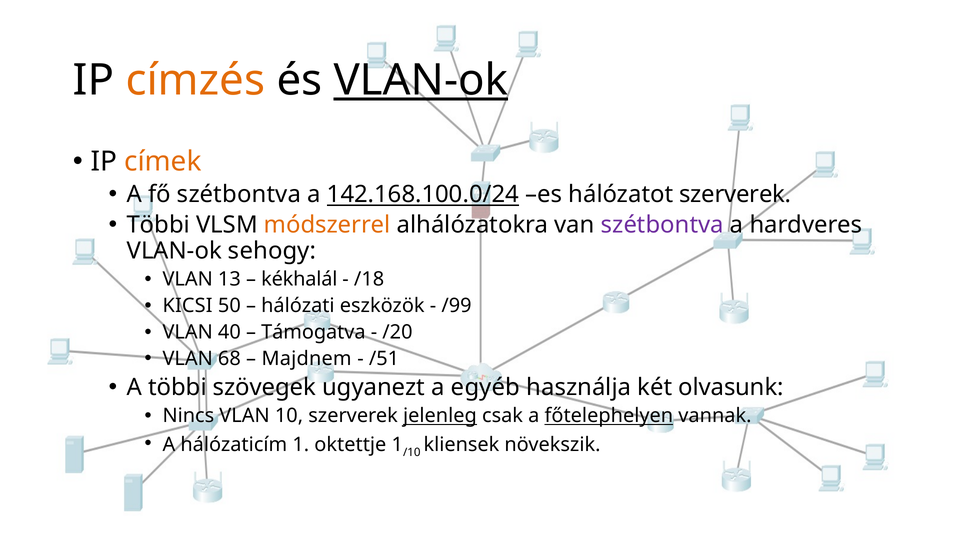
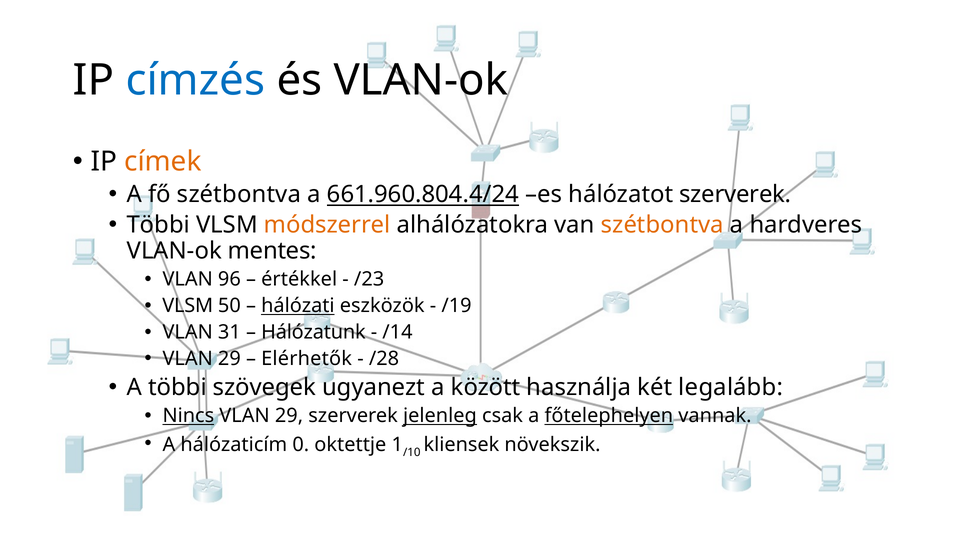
címzés colour: orange -> blue (195, 80)
VLAN-ok underline: present -> none (421, 80)
142.168.100.0/24: 142.168.100.0/24 -> 661.960.804.4/24 (423, 195)
szétbontva colour: purple -> orange (662, 225)
sehogy: sehogy -> mentes (272, 251)
13: 13 -> 96 (229, 280)
kékhalál: kékhalál -> értékkel (299, 280)
/18: /18 -> /23 (369, 280)
KICSI: KICSI -> VLSM (188, 306)
hálózati underline: none -> present (298, 306)
/99: /99 -> /19 (457, 306)
40: 40 -> 31 (229, 333)
Támogatva: Támogatva -> Hálózatunk (313, 333)
/20: /20 -> /14 (397, 333)
68: 68 -> 29 (229, 359)
Majdnem: Majdnem -> Elérhetők (307, 359)
/51: /51 -> /28 (384, 359)
egyéb: egyéb -> között (486, 388)
olvasunk: olvasunk -> legalább (731, 388)
Nincs underline: none -> present (188, 416)
10: 10 -> 29 (289, 416)
hálózaticím 1: 1 -> 0 (301, 445)
